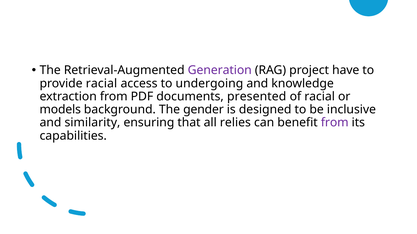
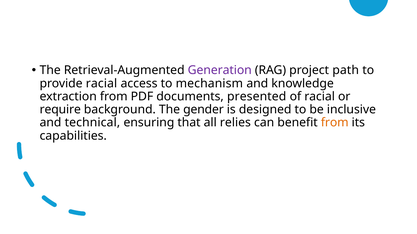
have: have -> path (346, 70)
undergoing: undergoing -> mechanism (209, 84)
models: models -> require (60, 110)
similarity: similarity -> technical (92, 123)
from colour: purple -> orange (335, 123)
